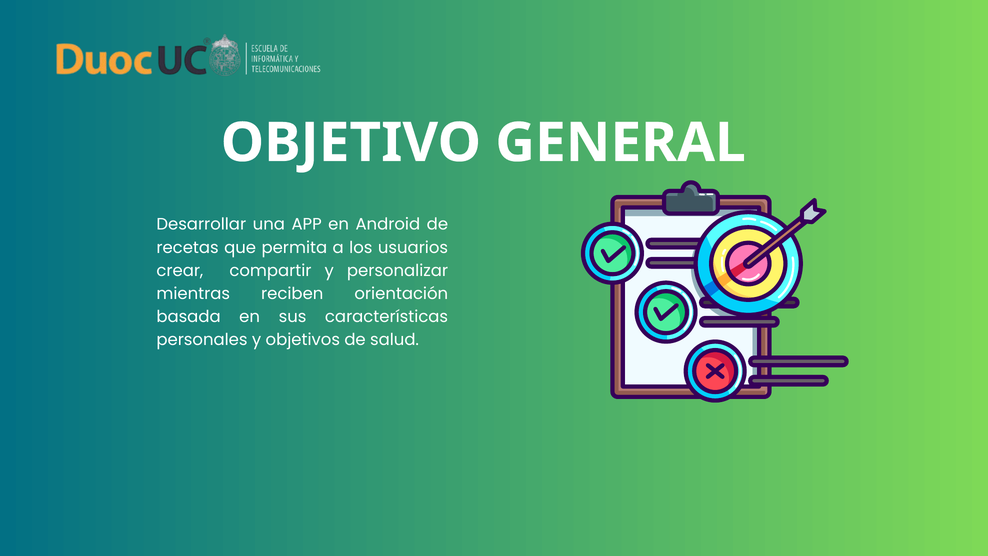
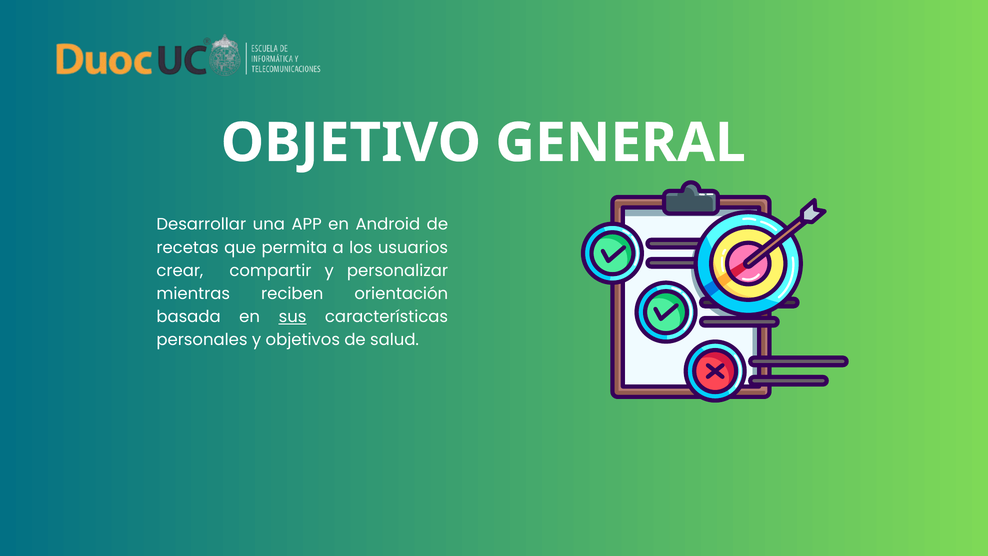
sus underline: none -> present (293, 317)
